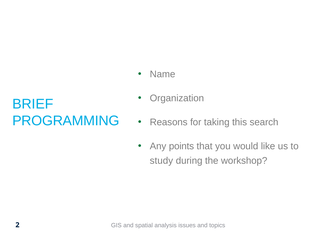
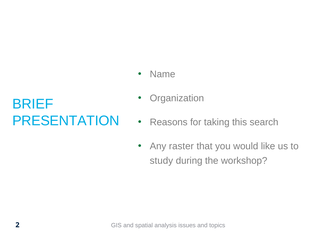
PROGRAMMING: PROGRAMMING -> PRESENTATION (66, 121)
points: points -> raster (181, 146)
